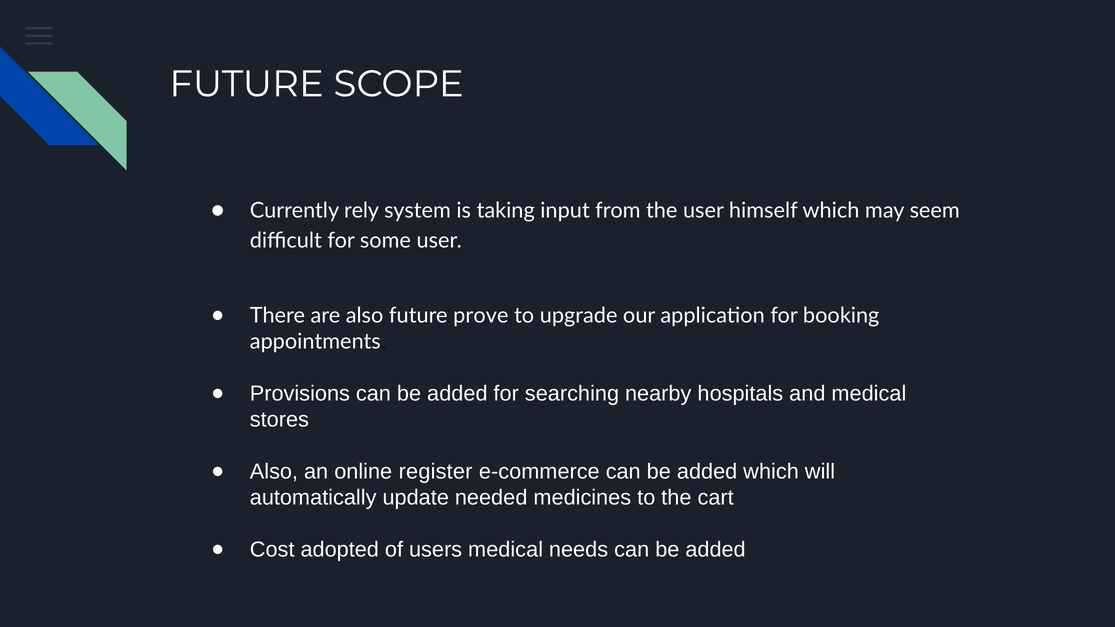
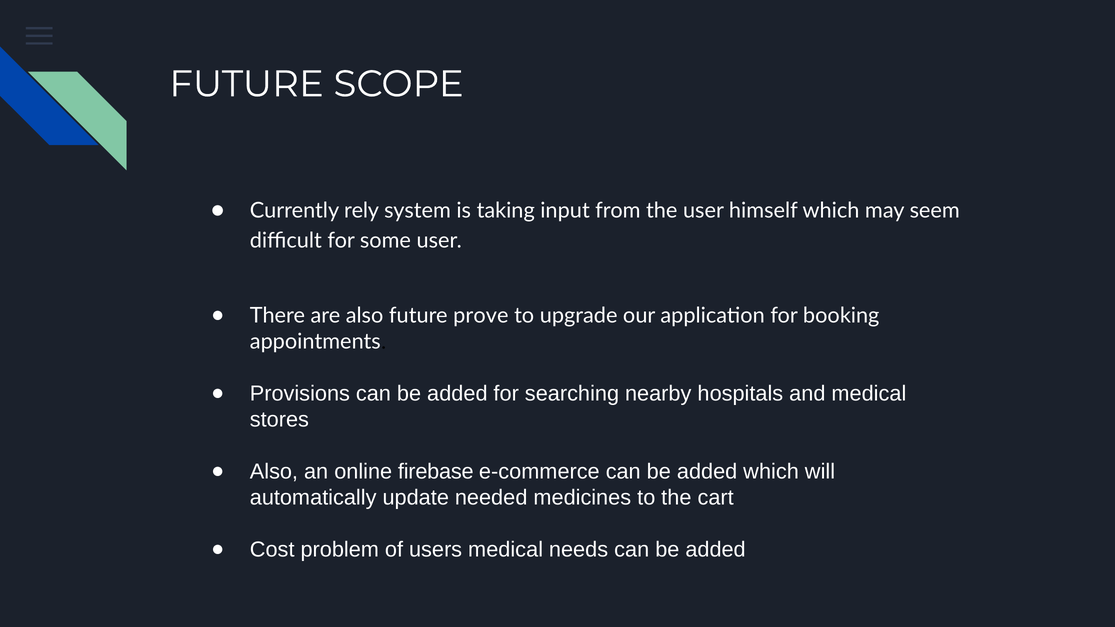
register: register -> firebase (436, 472)
adopted: adopted -> problem (340, 550)
